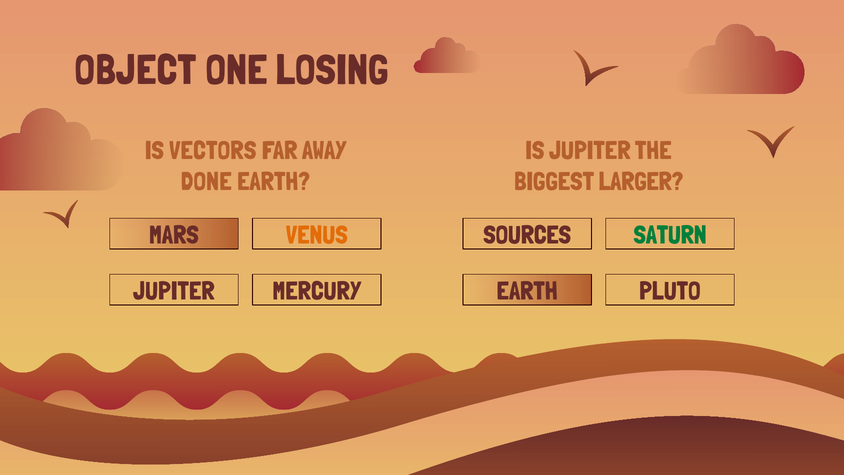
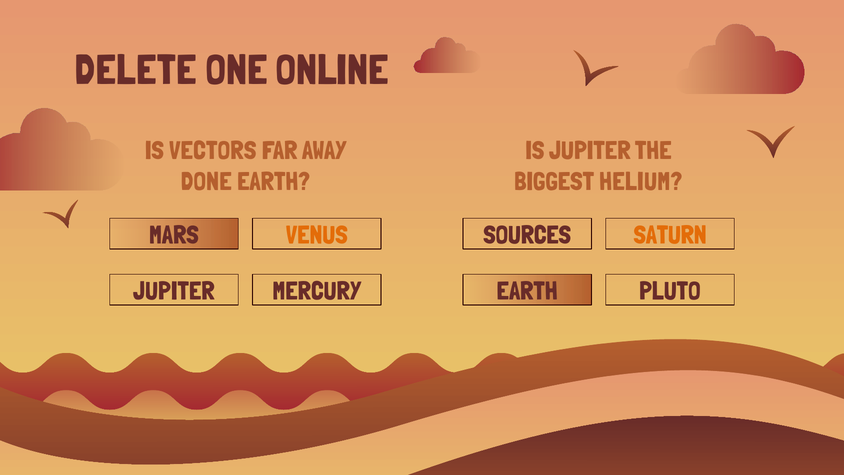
OBJECT: OBJECT -> DELETE (136, 70)
LOSING: LOSING -> ONLINE (332, 70)
LARGER: LARGER -> HELIUM (641, 181)
SATURN colour: green -> orange (670, 235)
